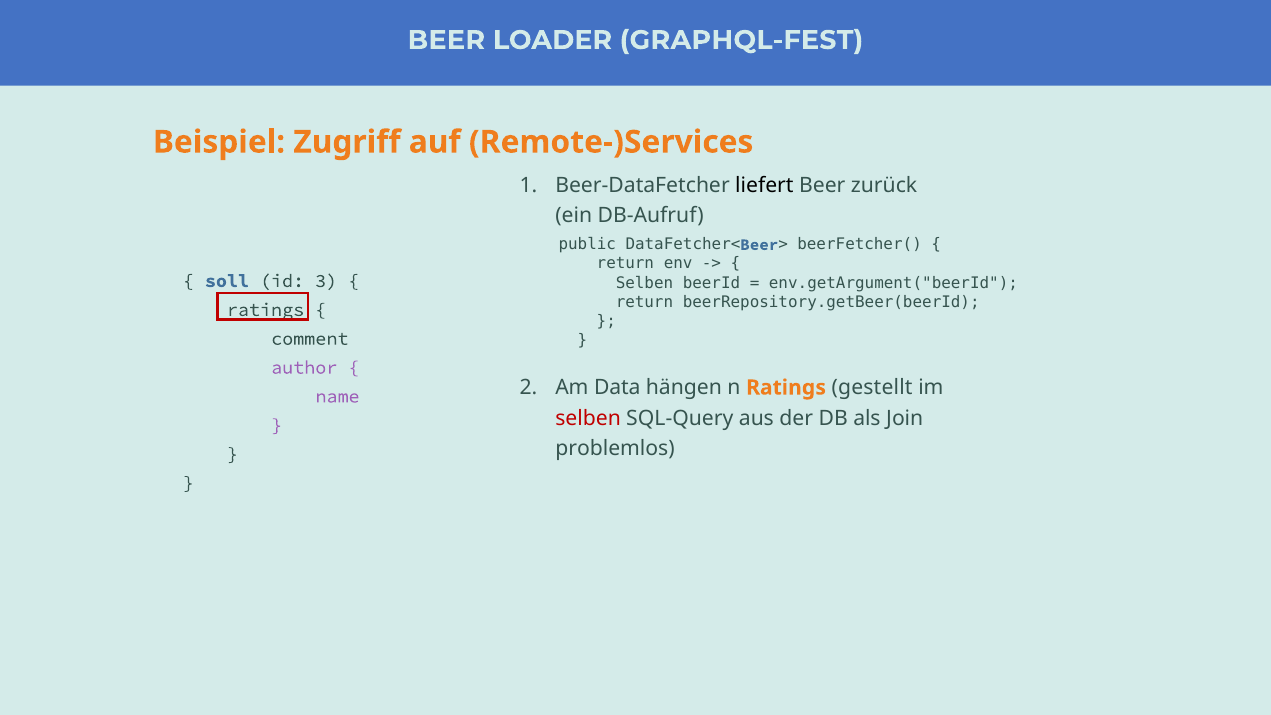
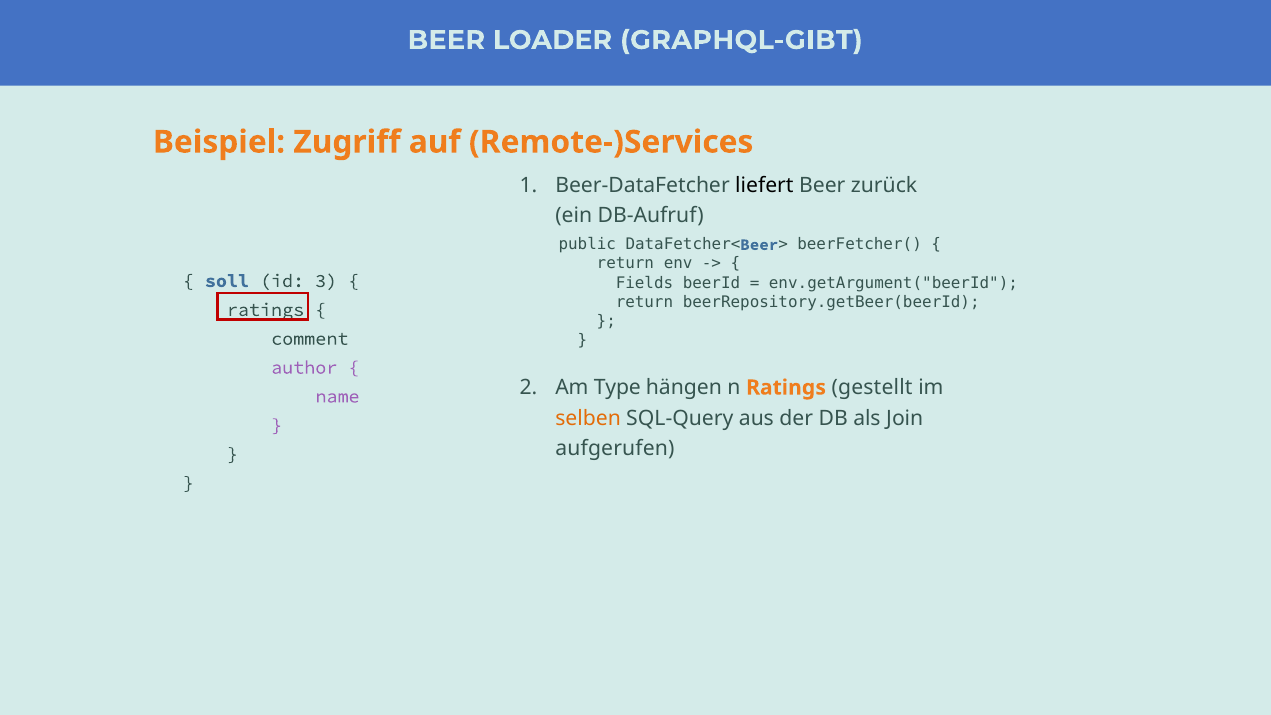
GRAPHQL-FEST: GRAPHQL-FEST -> GRAPHQL-GIBT (741, 40)
Selben: Selben -> Fields (644, 283)
Data: Data -> Type (617, 388)
selben colour: red -> orange (588, 418)
problemlos: problemlos -> aufgerufen (615, 448)
